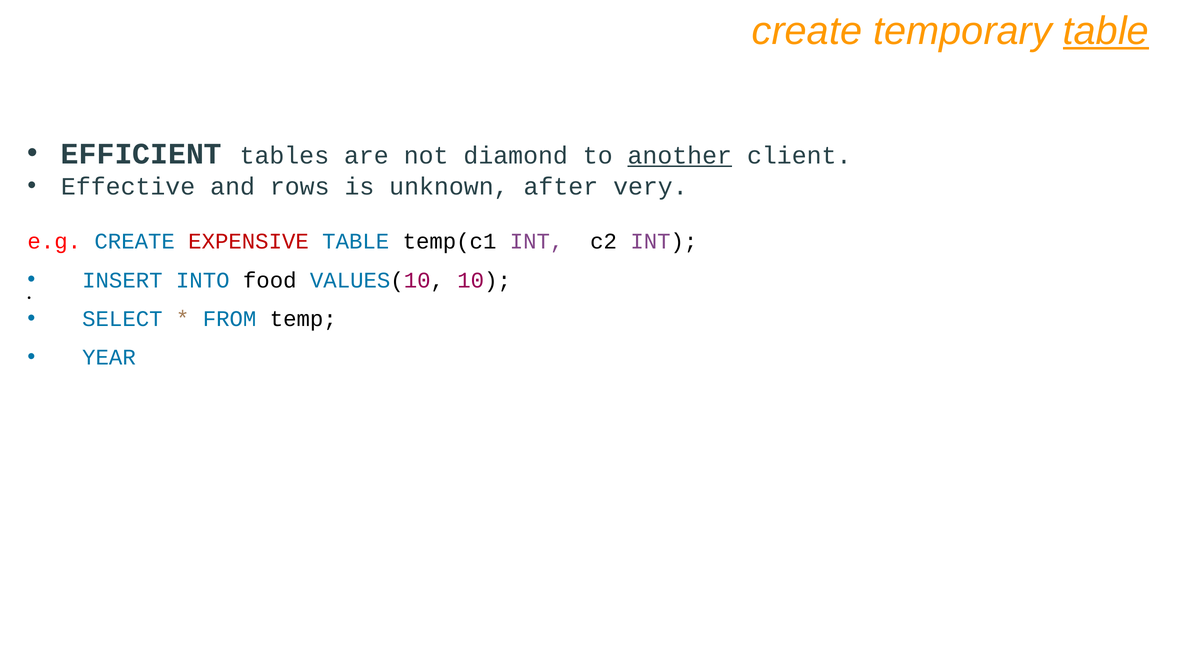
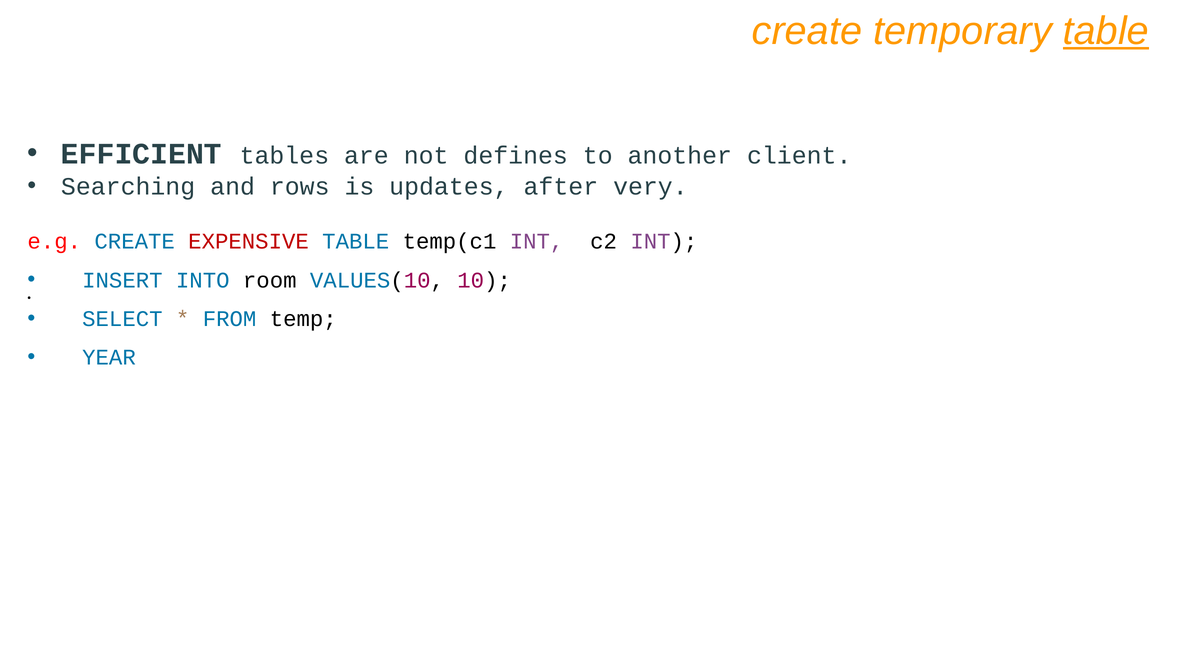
diamond: diamond -> defines (516, 156)
another underline: present -> none (680, 156)
Effective: Effective -> Searching (128, 187)
unknown: unknown -> updates (449, 187)
food: food -> room (270, 280)
